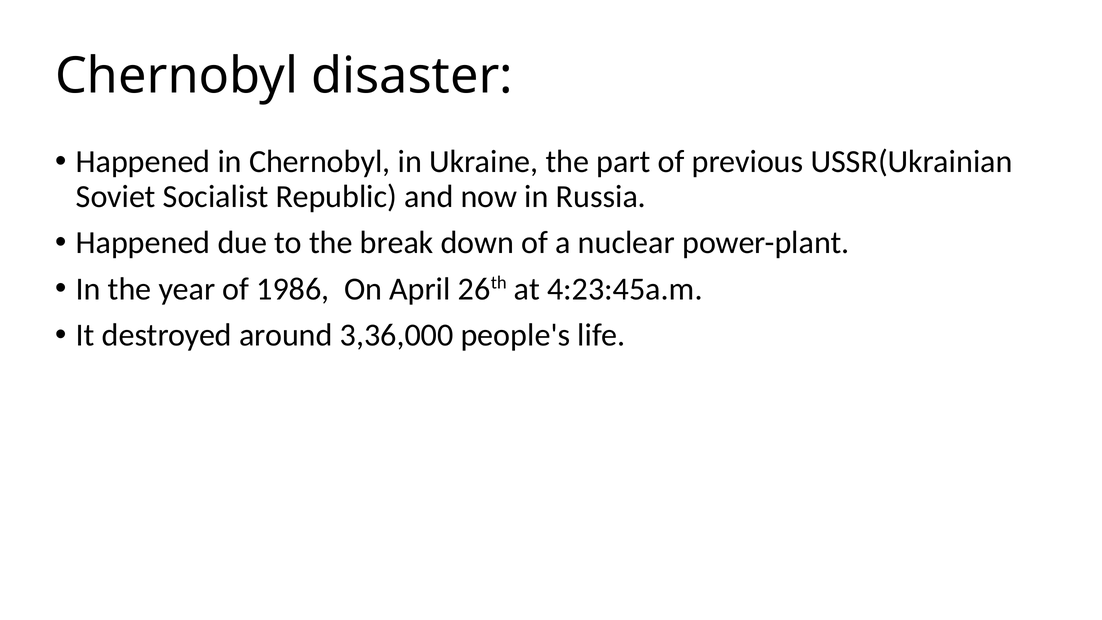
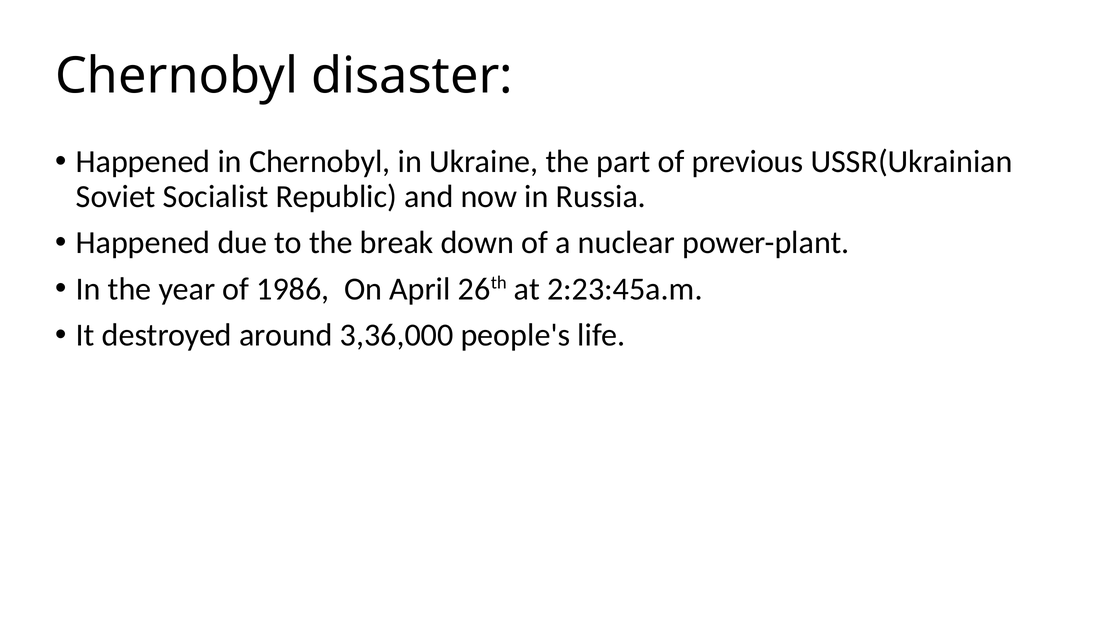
4:23:45a.m: 4:23:45a.m -> 2:23:45a.m (625, 289)
